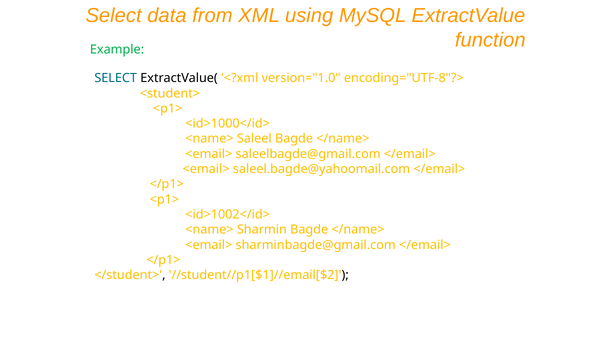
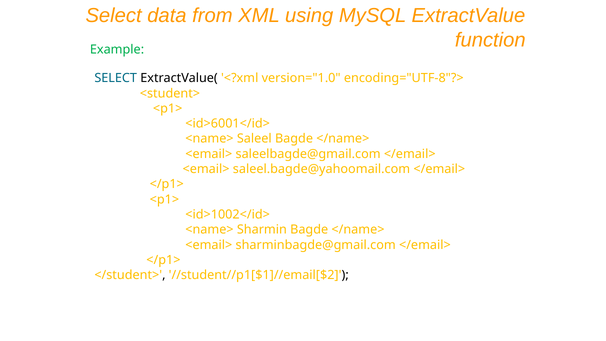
<id>1000</id>: <id>1000</id> -> <id>6001</id> (228, 124)
